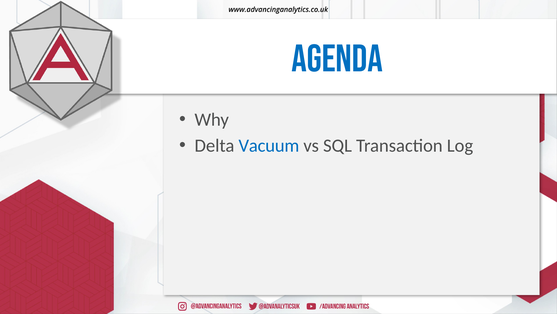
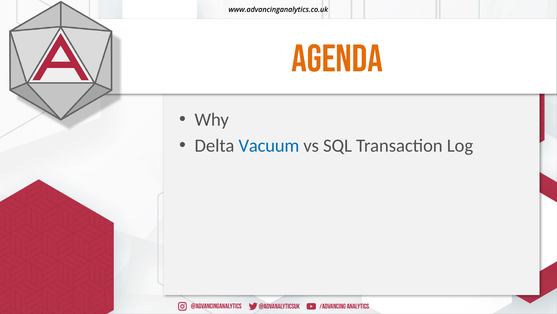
Agenda colour: blue -> orange (337, 59)
